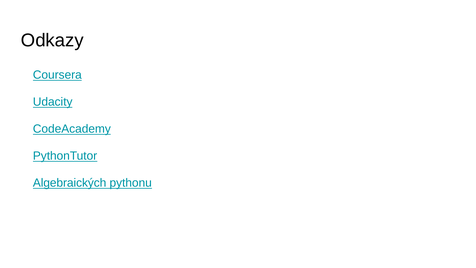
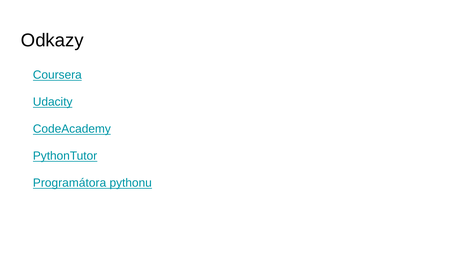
Algebraických: Algebraických -> Programátora (70, 183)
